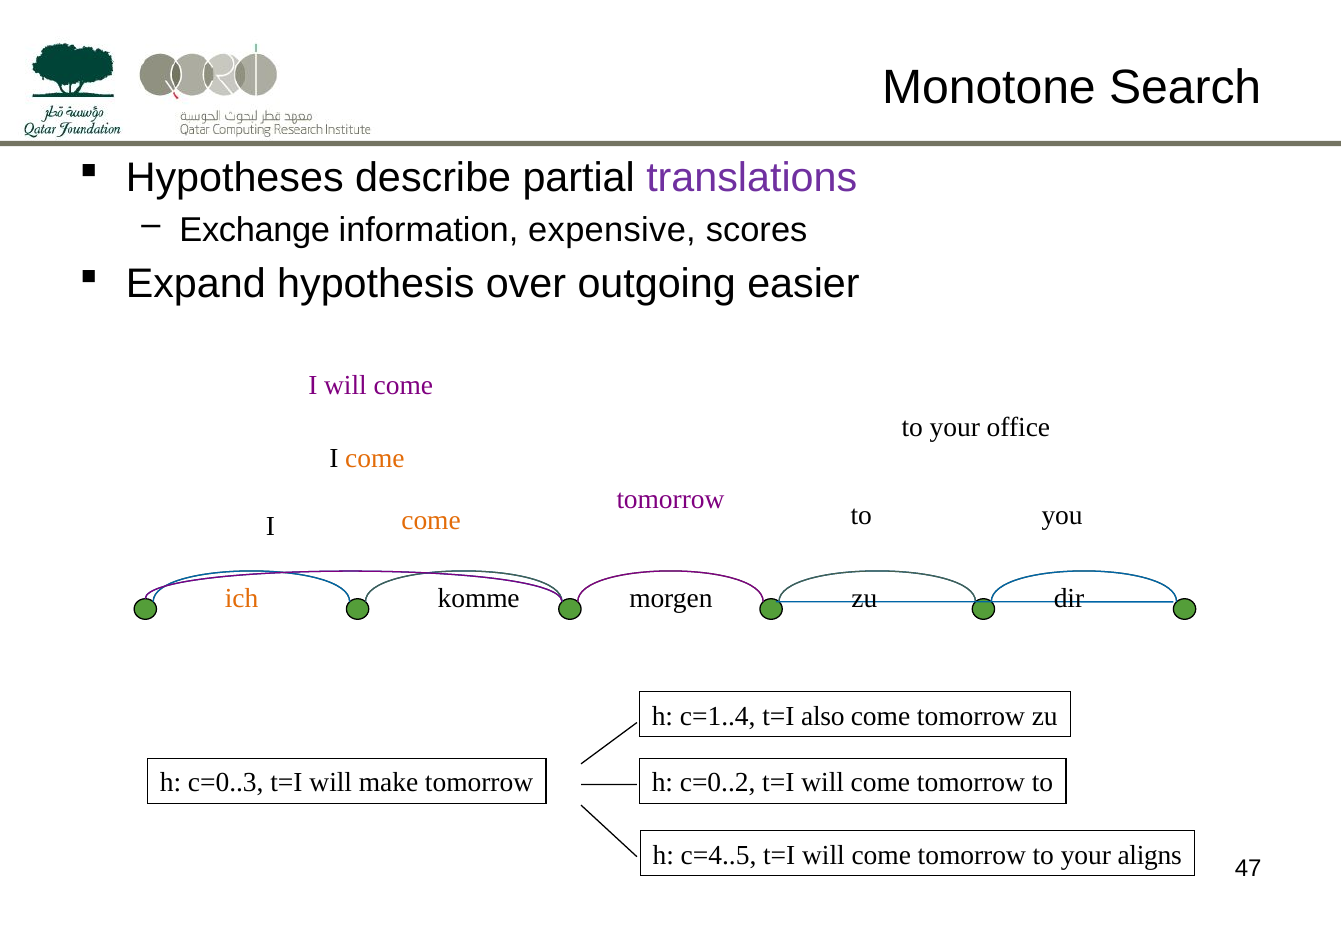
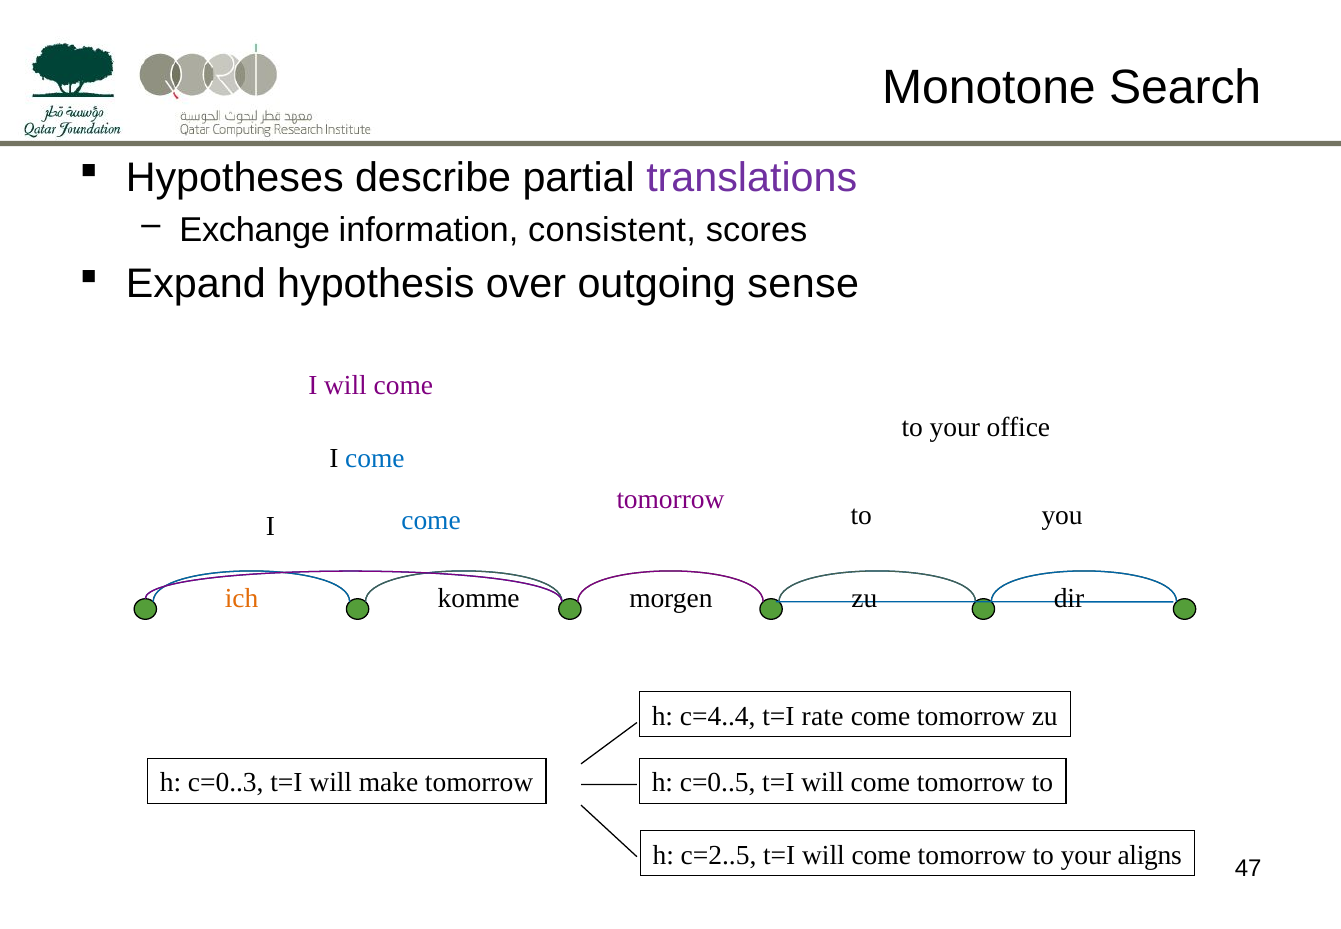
expensive: expensive -> consistent (612, 230)
easier: easier -> sense (803, 284)
come colour: orange -> blue (375, 458)
come colour: orange -> blue (431, 520)
c=1..4: c=1..4 -> c=4..4 (718, 716)
also: also -> rate (823, 716)
c=0..2: c=0..2 -> c=0..5 (718, 782)
c=4..5: c=4..5 -> c=2..5 (719, 854)
